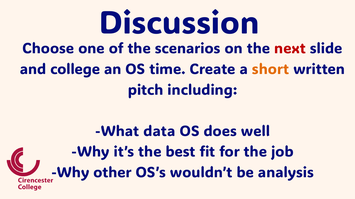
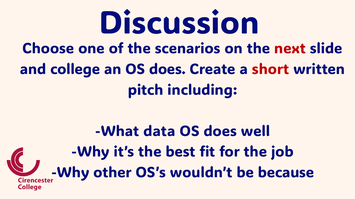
an OS time: time -> does (167, 70)
short colour: orange -> red (271, 70)
analysis: analysis -> because (286, 173)
